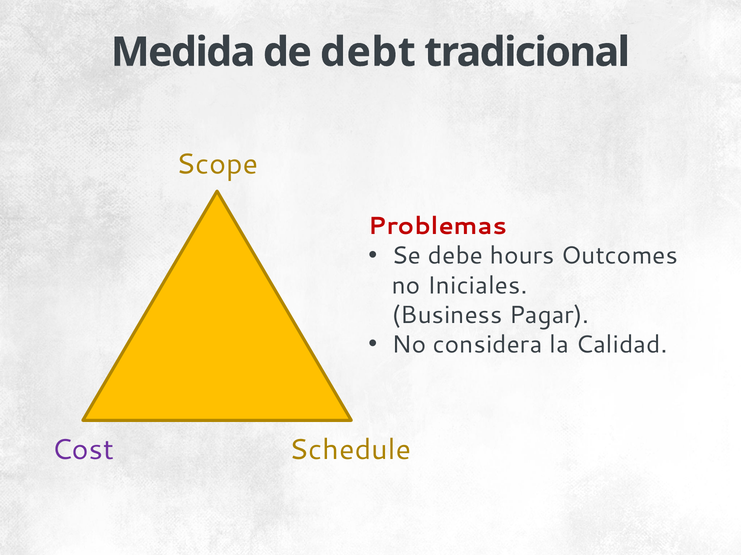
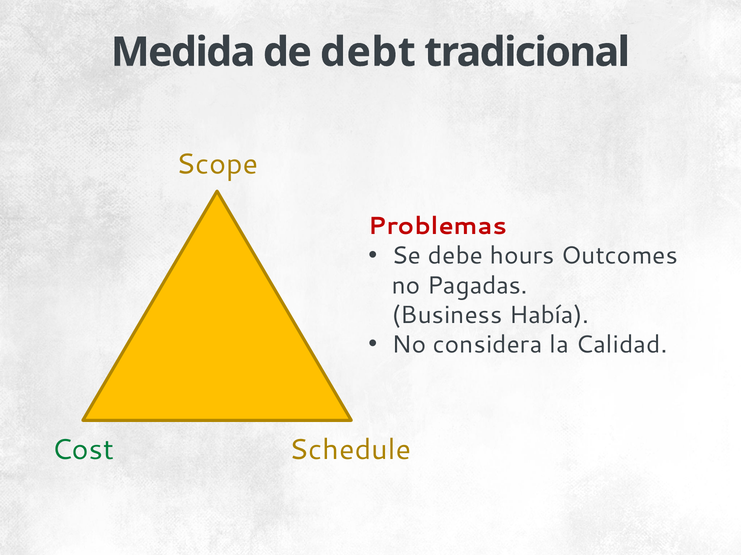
Iniciales: Iniciales -> Pagadas (477, 286)
Pagar: Pagar -> Había (549, 315)
Cost colour: purple -> green (83, 450)
